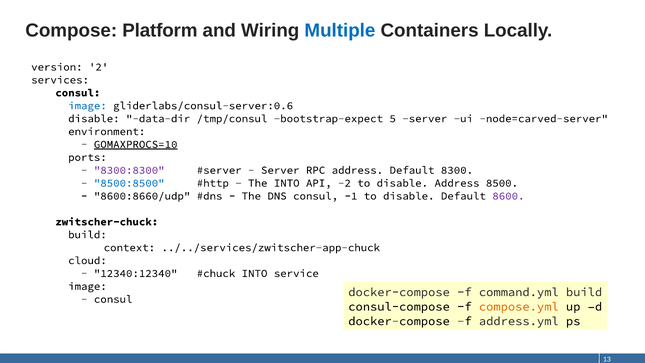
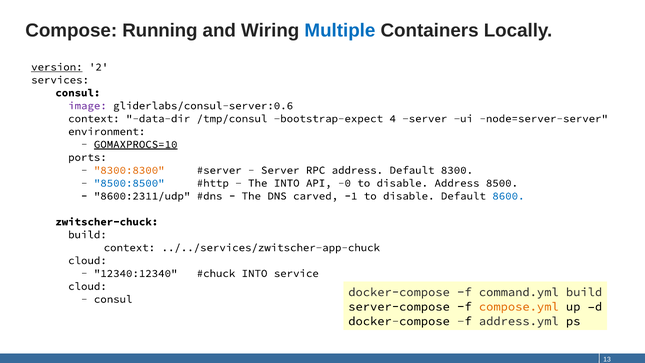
Platform: Platform -> Running (160, 31)
version underline: none -> present (57, 67)
image colour: blue -> purple (87, 106)
disable: disable -> context (94, 119)
5: 5 -> 4 (393, 119)
node=carved-server: node=carved-server -> node=server-server (544, 119)
8300:8300 colour: purple -> orange (129, 170)
-2: -2 -> -0 (345, 183)
8600:8660/udp: 8600:8660/udp -> 8600:2311/udp (142, 196)
DNS consul: consul -> carved (316, 196)
8600 colour: purple -> blue (508, 196)
image: image -> cloud (87, 286)
consul-compose: consul-compose -> server-compose (399, 306)
